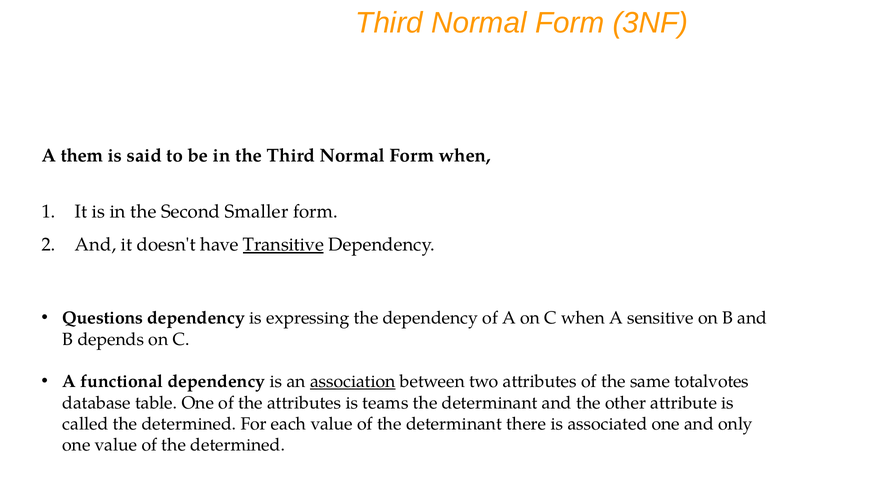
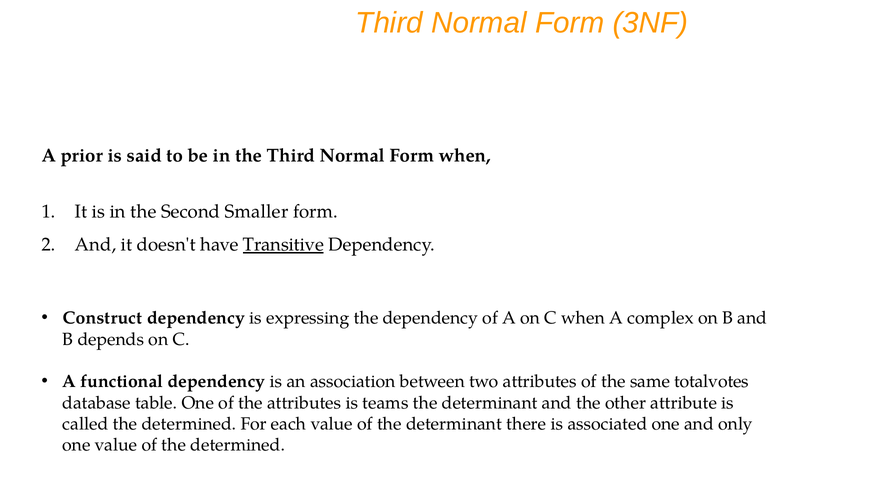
them: them -> prior (82, 156)
Questions: Questions -> Construct (103, 318)
sensitive: sensitive -> complex (661, 318)
association underline: present -> none (353, 381)
